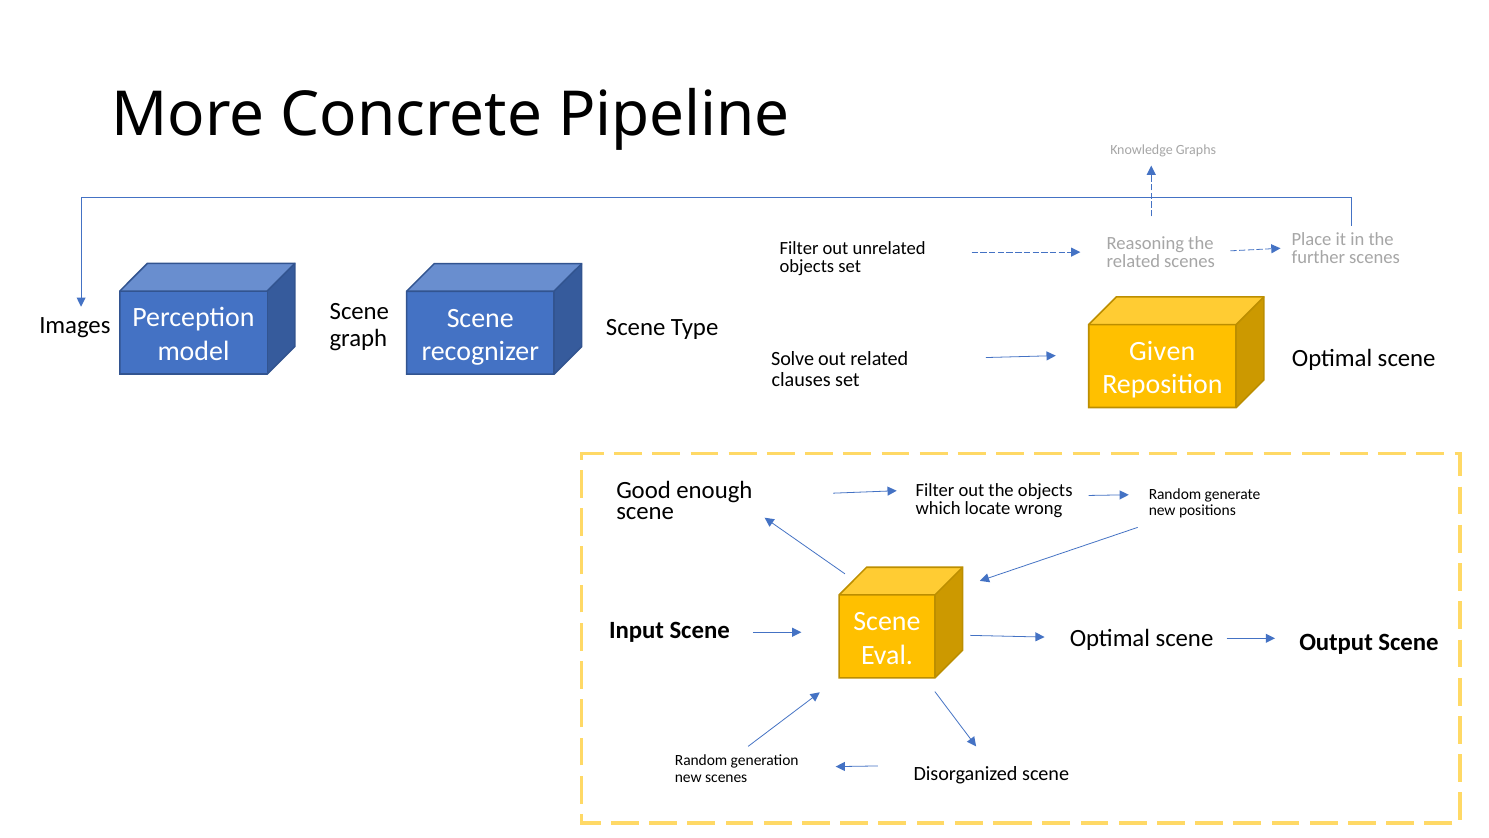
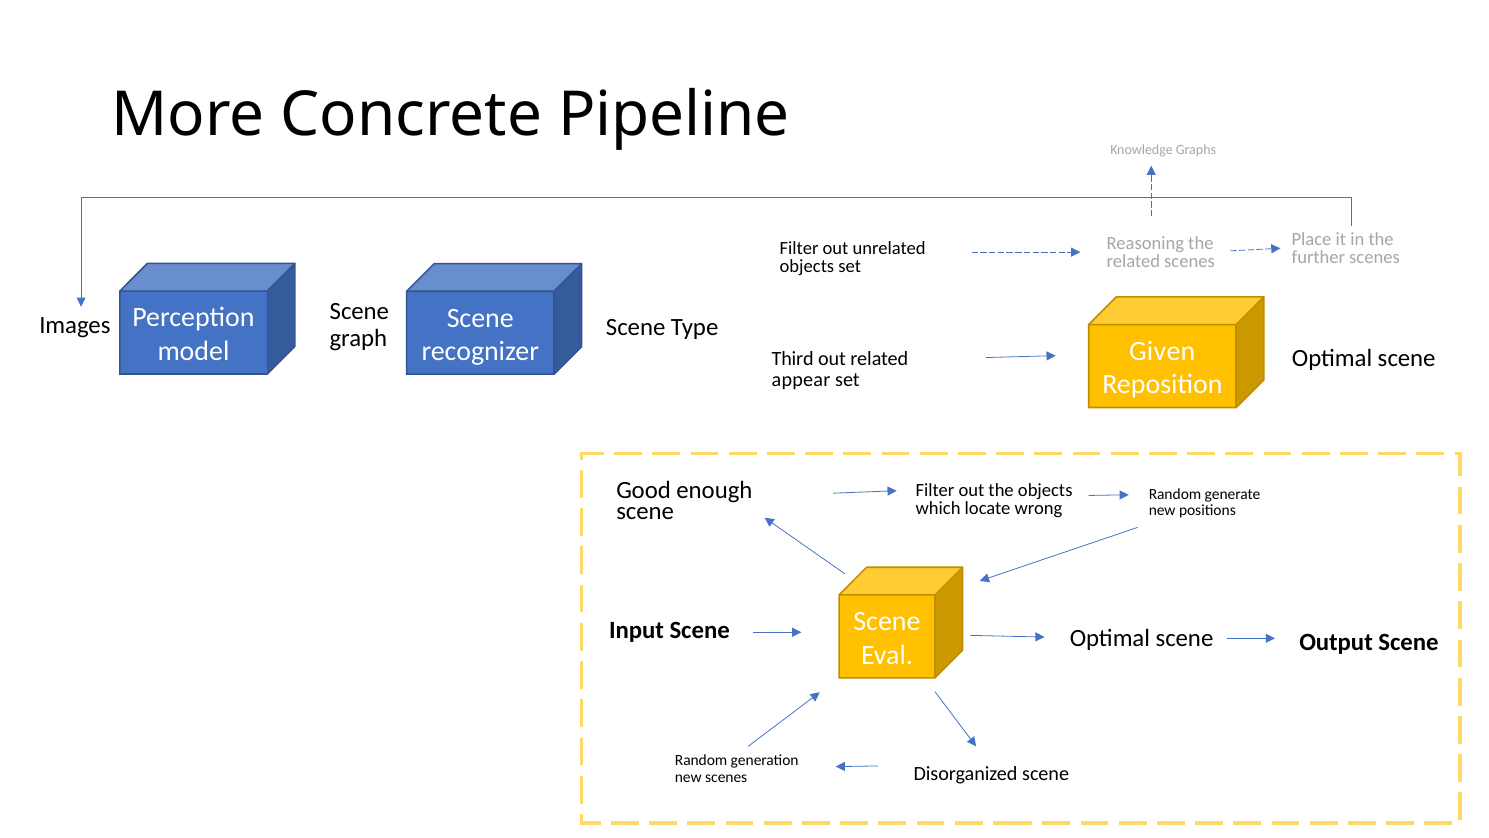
Solve: Solve -> Third (793, 358)
clauses: clauses -> appear (801, 380)
